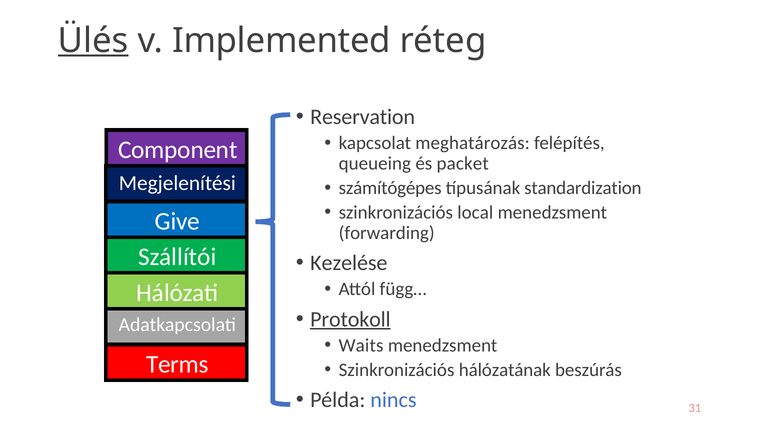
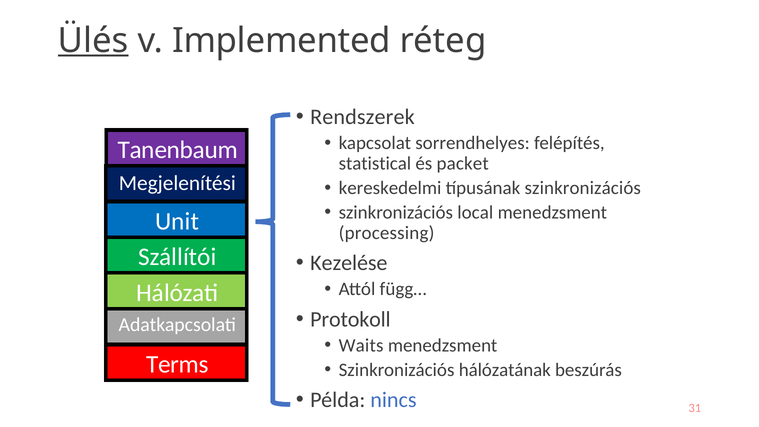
Reservation: Reservation -> Rendszerek (362, 117)
meghatározás: meghatározás -> sorrendhelyes (473, 143)
Component: Component -> Tanenbaum (178, 150)
queueing: queueing -> statistical (375, 164)
számítógépes: számítógépes -> kereskedelmi (390, 188)
típusának standardization: standardization -> szinkronizációs (583, 188)
Give: Give -> Unit (177, 221)
forwarding: forwarding -> processing (387, 233)
Protokoll underline: present -> none (350, 319)
